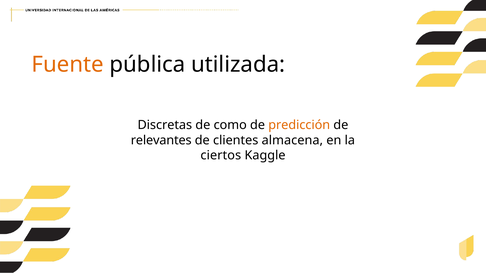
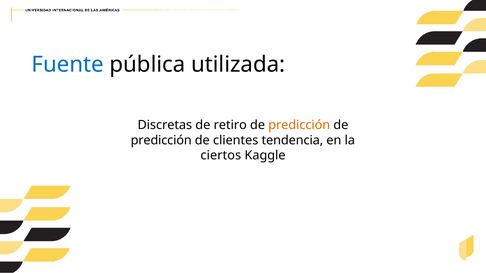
Fuente colour: orange -> blue (68, 64)
como: como -> retiro (230, 125)
relevantes: relevantes -> predicción (161, 140)
almacena: almacena -> tendencia (292, 140)
